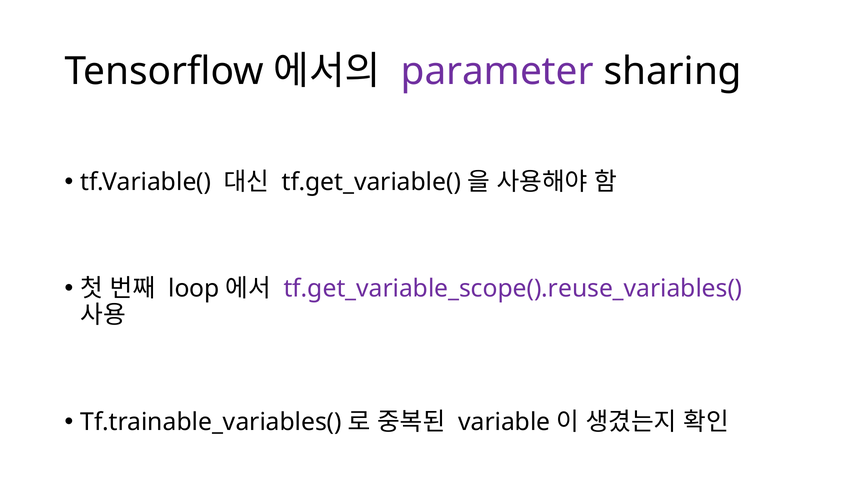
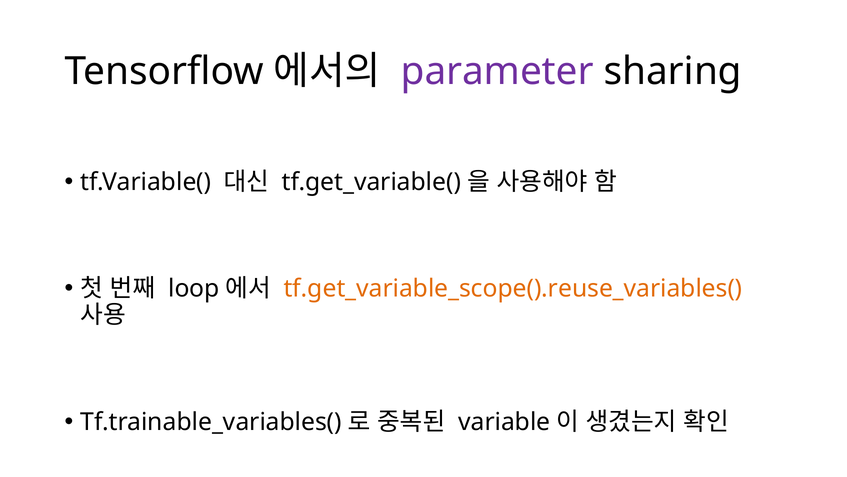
tf.get_variable_scope().reuse_variables( colour: purple -> orange (513, 288)
